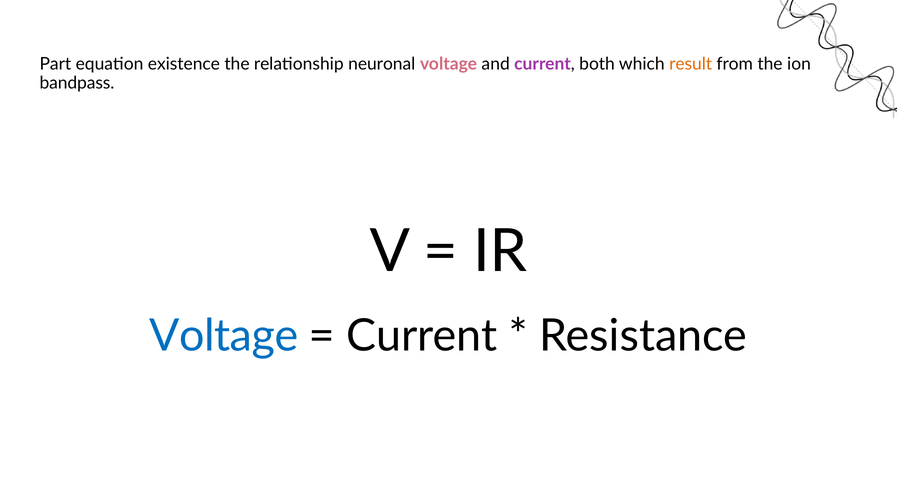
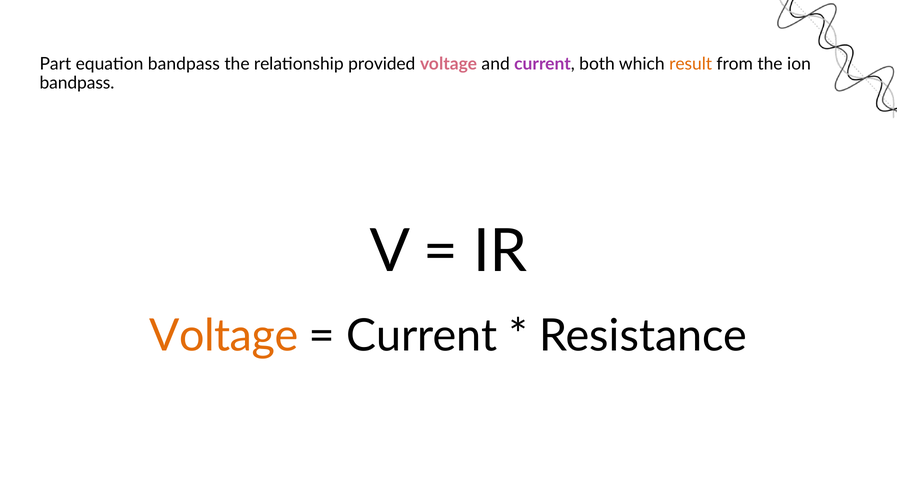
equation existence: existence -> bandpass (184, 64)
neuronal: neuronal -> provided (382, 64)
Voltage colour: blue -> orange (224, 336)
